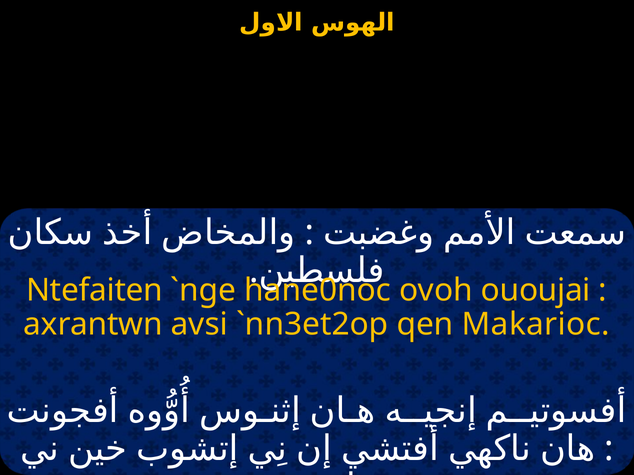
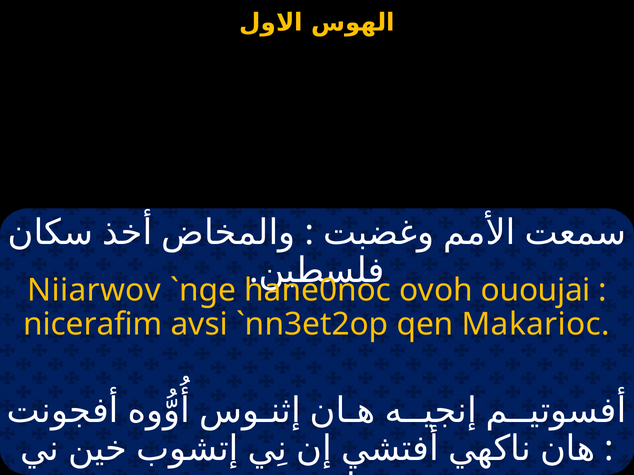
Ntefaiten: Ntefaiten -> Niiarwov (94, 291)
axrantwn: axrantwn -> nicerafim (93, 325)
